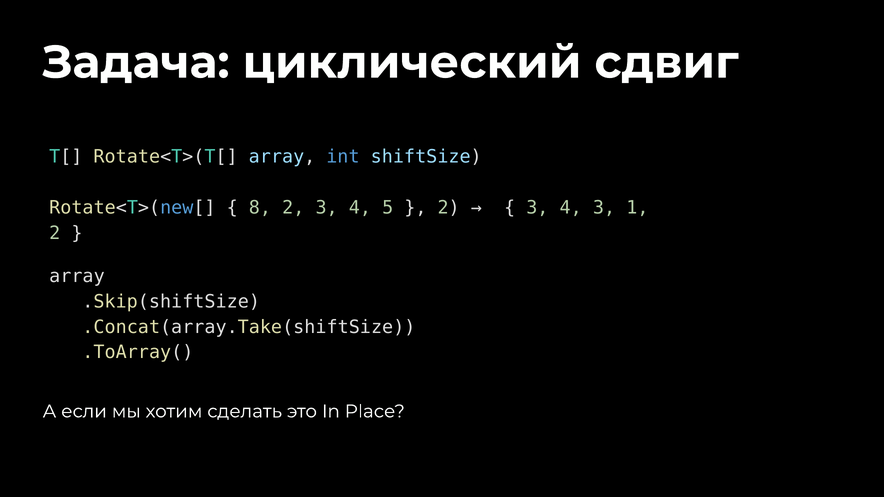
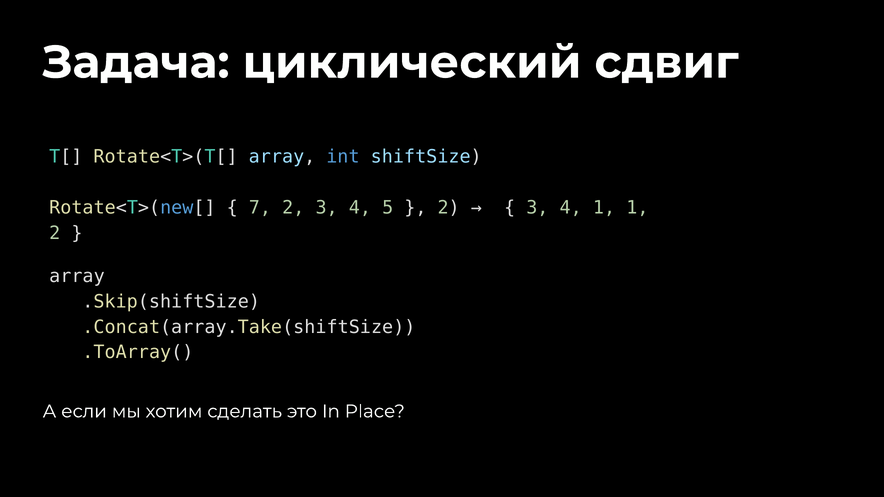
8: 8 -> 7 (260, 208)
4 3: 3 -> 1 (604, 208)
